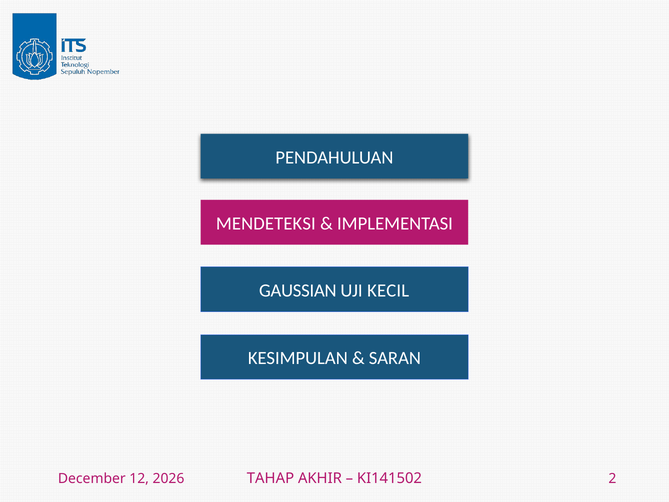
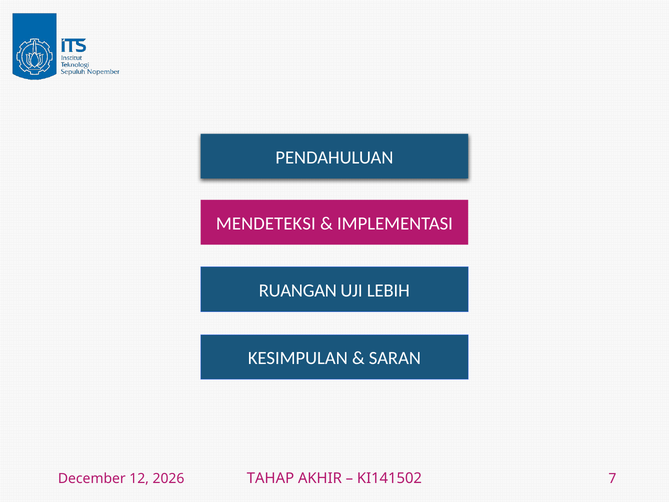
GAUSSIAN: GAUSSIAN -> RUANGAN (298, 290)
KECIL: KECIL -> LEBIH (388, 290)
2: 2 -> 7 (612, 478)
